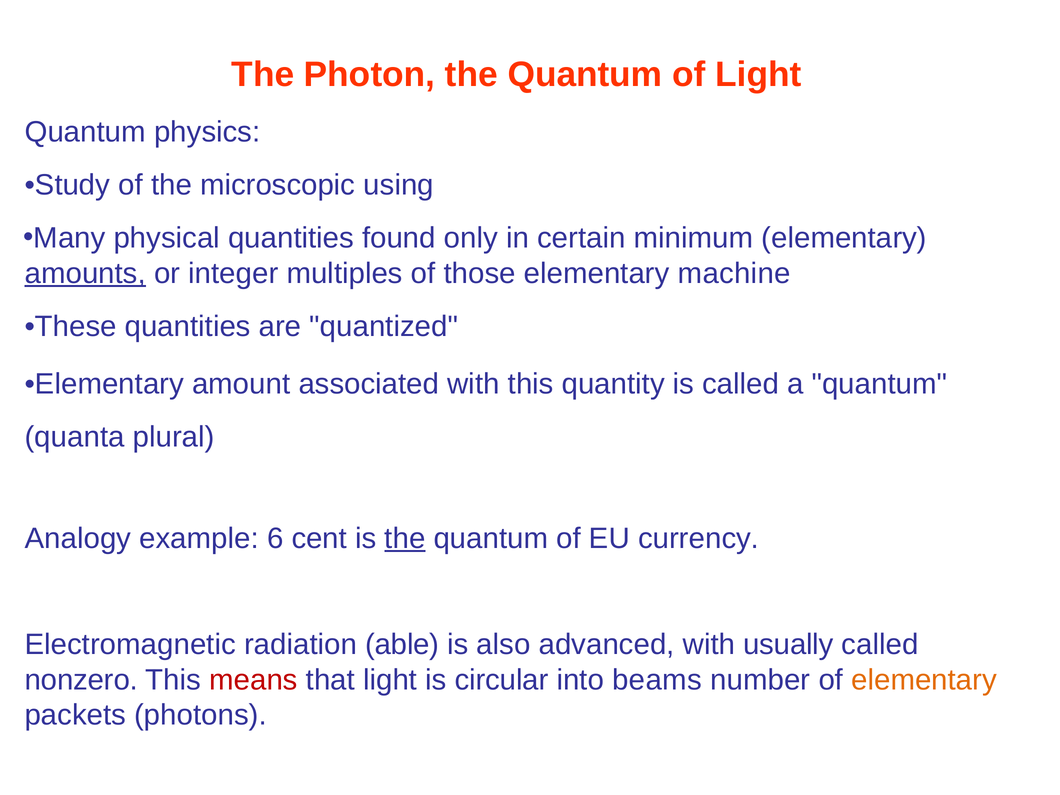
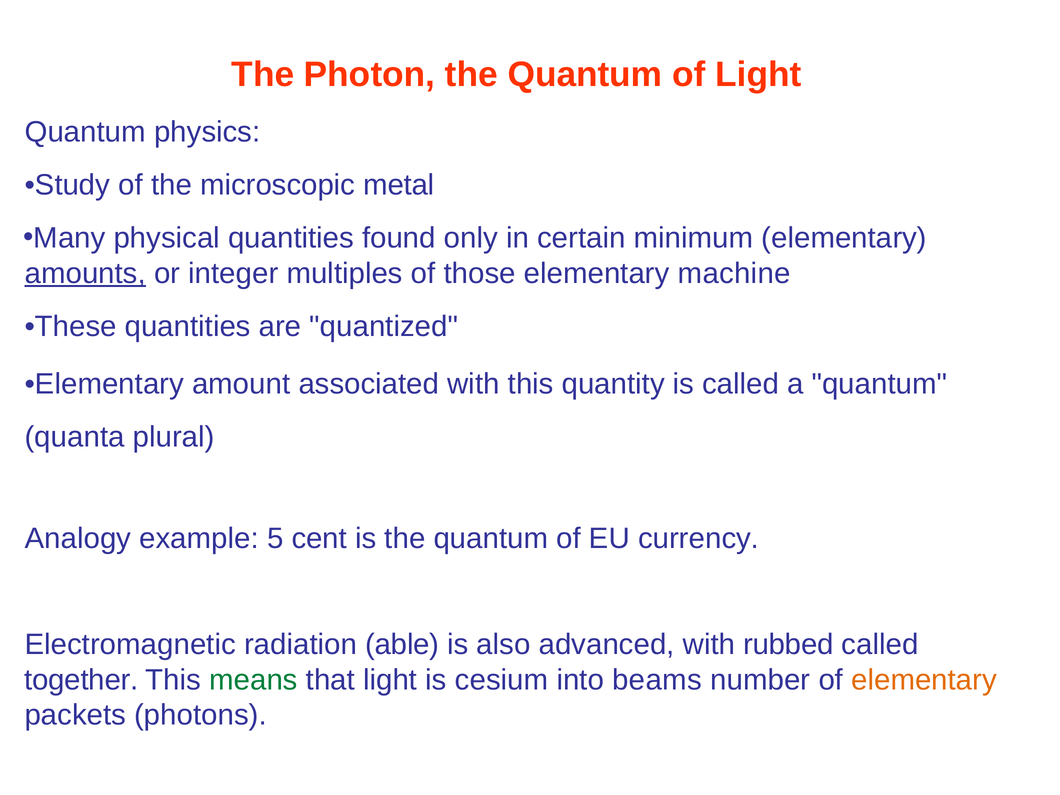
using: using -> metal (399, 185)
6: 6 -> 5 (275, 538)
the underline: present -> none (405, 538)
usually: usually -> rubbed (788, 644)
nonzero: nonzero -> together (81, 680)
means colour: red -> green (254, 680)
circular: circular -> cesium (502, 680)
